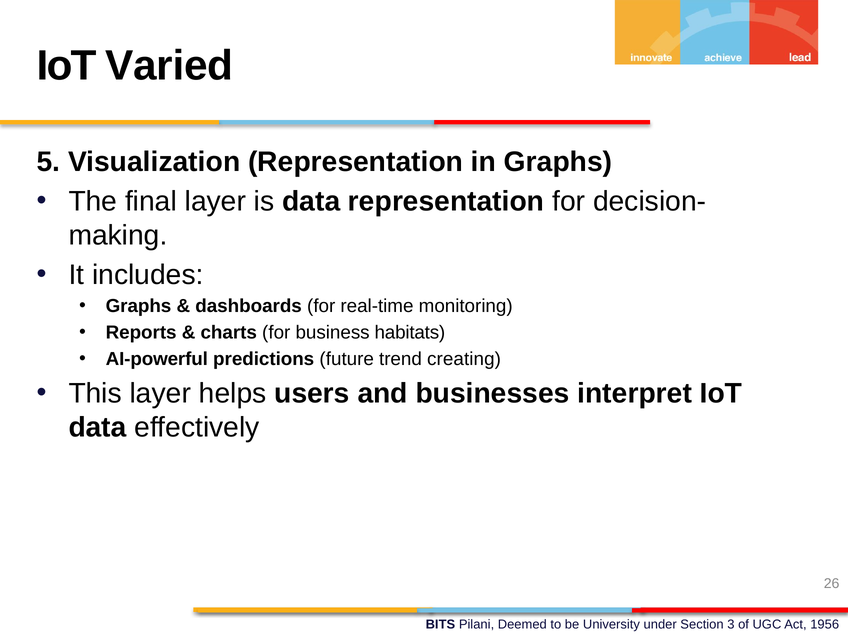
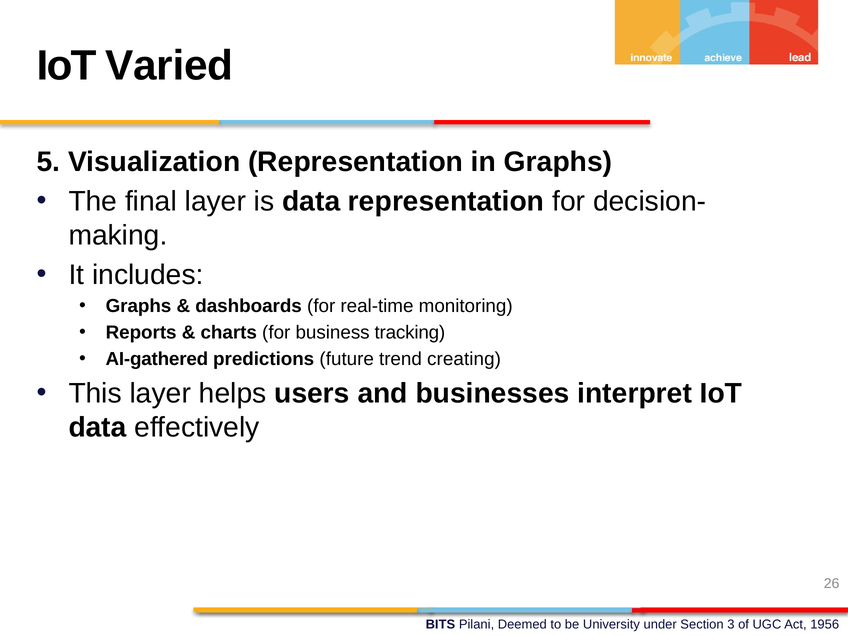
habitats: habitats -> tracking (410, 333)
AI-powerful: AI-powerful -> AI-gathered (157, 359)
